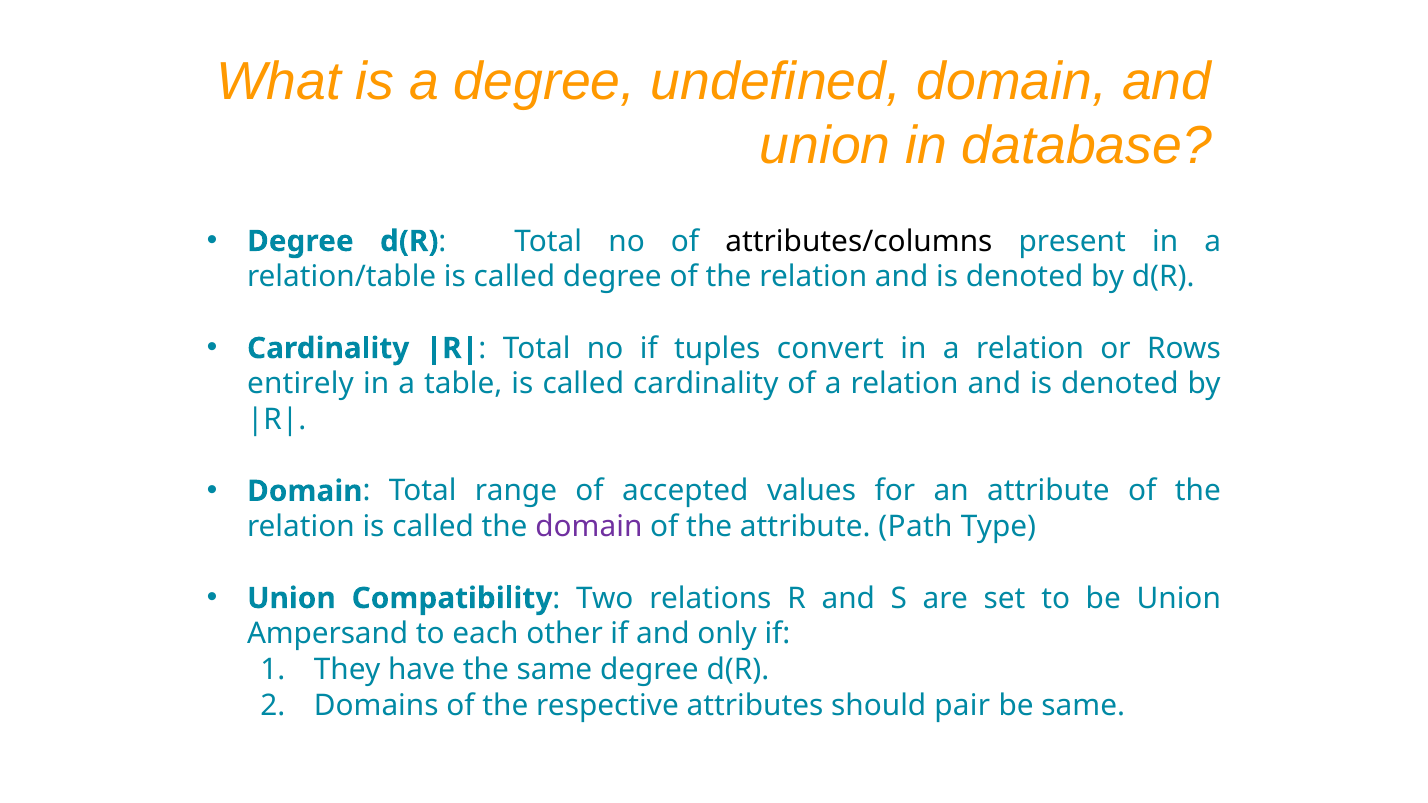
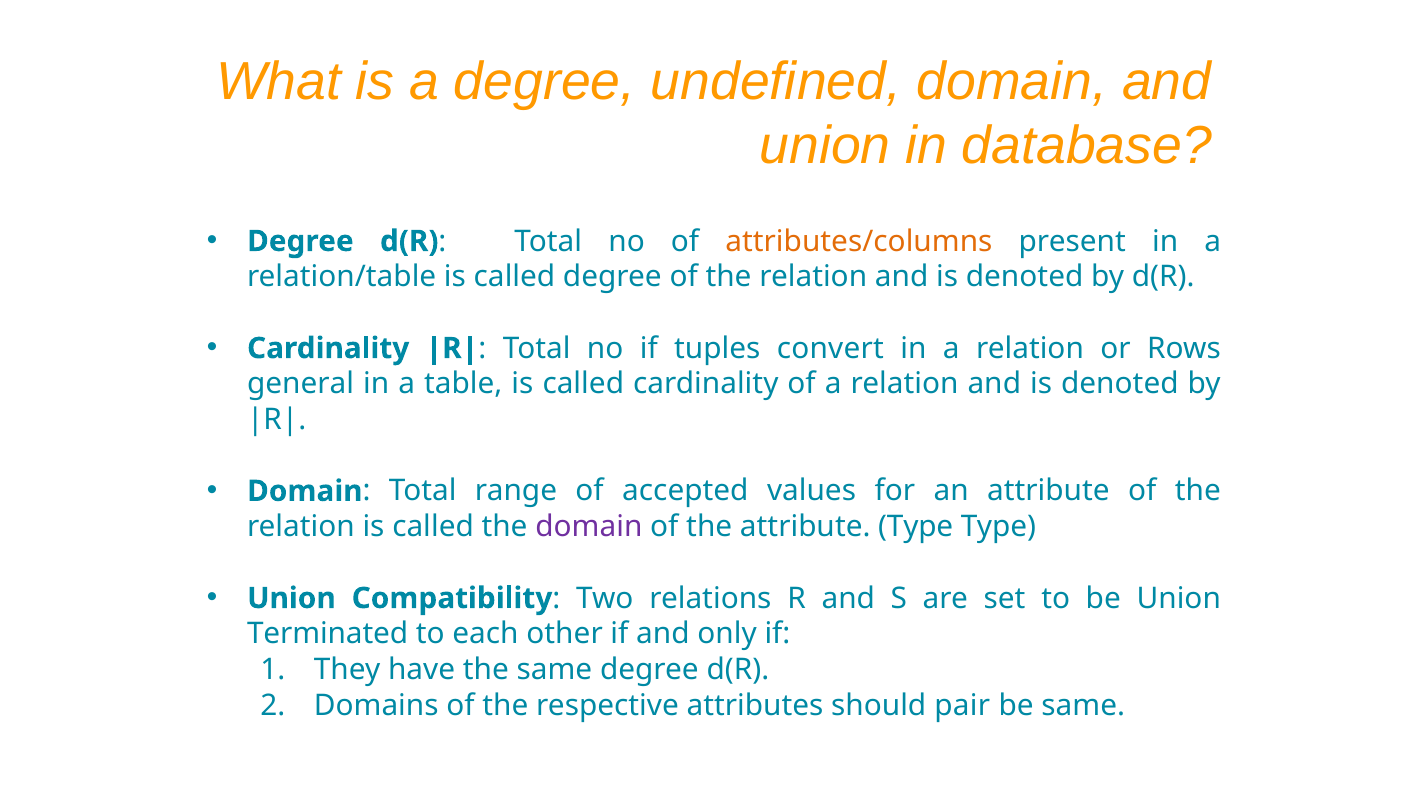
attributes/columns colour: black -> orange (859, 241)
entirely: entirely -> general (301, 384)
attribute Path: Path -> Type (916, 527)
Ampersand: Ampersand -> Terminated (328, 634)
